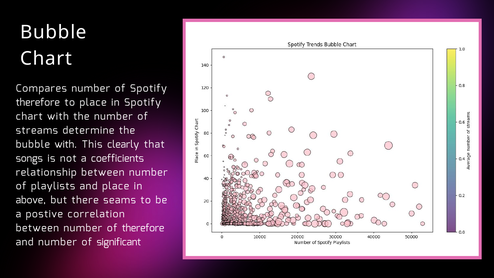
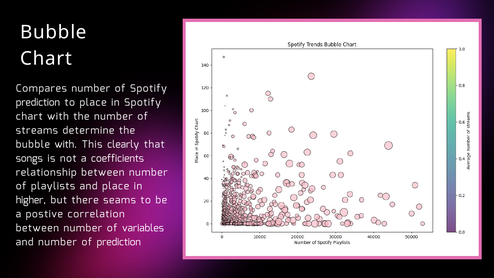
therefore: therefore -> prediction (38, 102)
above: above -> higher (31, 200)
of therefore: therefore -> variables (143, 228)
of significant: significant -> prediction (119, 242)
